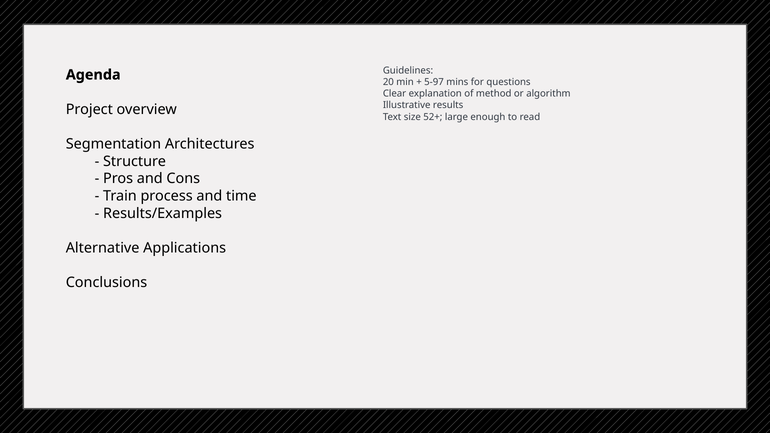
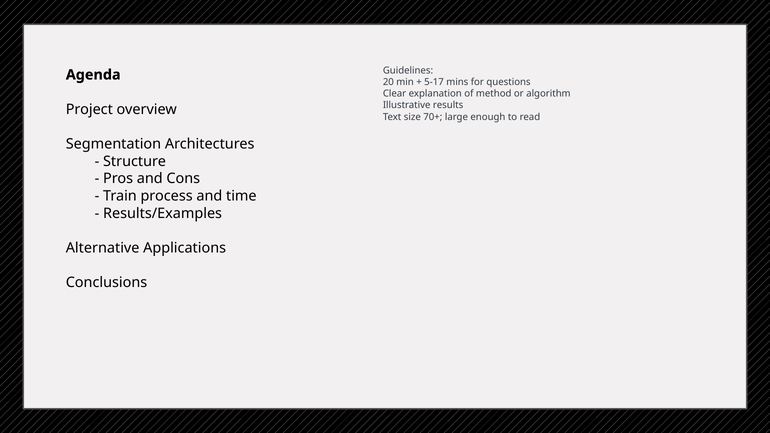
5-97: 5-97 -> 5-17 (434, 82)
52+: 52+ -> 70+ (433, 117)
